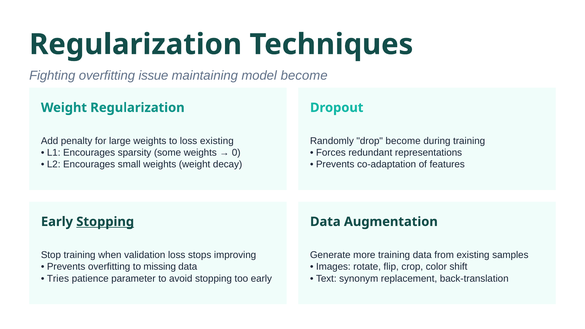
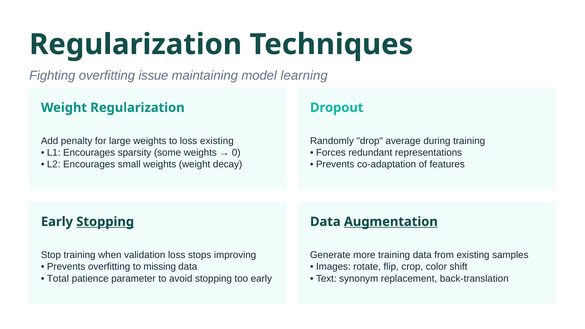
model become: become -> learning (304, 75)
drop become: become -> average (403, 141)
Augmentation underline: none -> present (391, 222)
Tries: Tries -> Total (58, 279)
